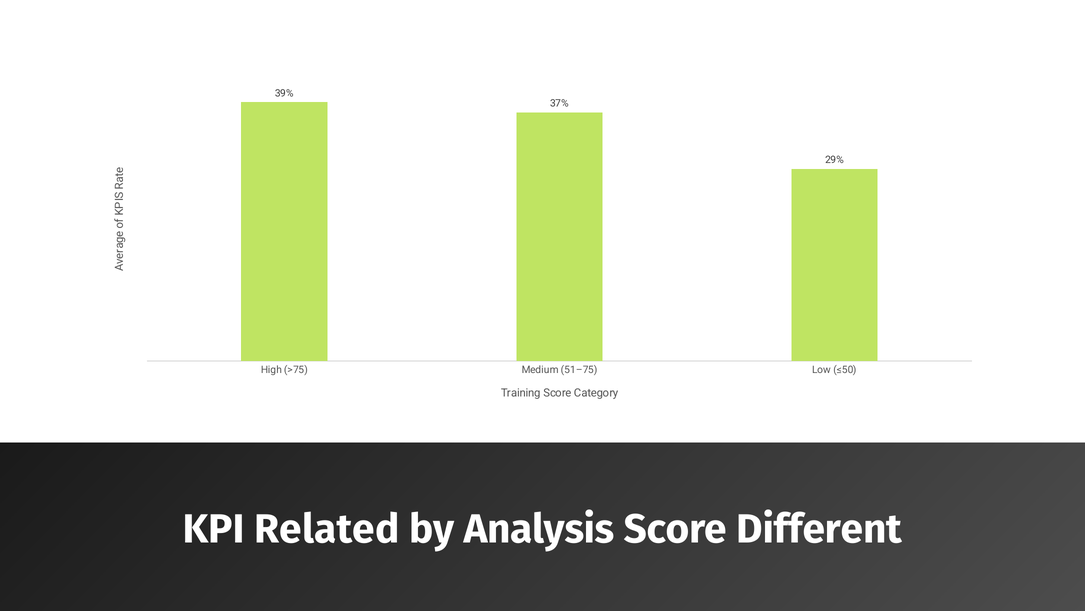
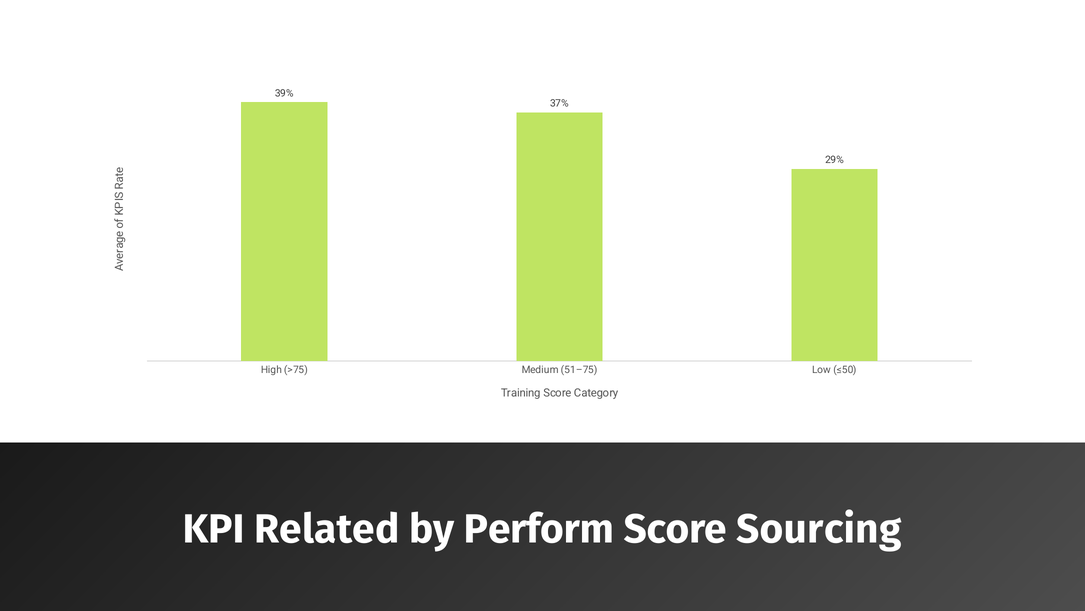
Analysis: Analysis -> Perform (539, 529)
Different: Different -> Sourcing (819, 529)
